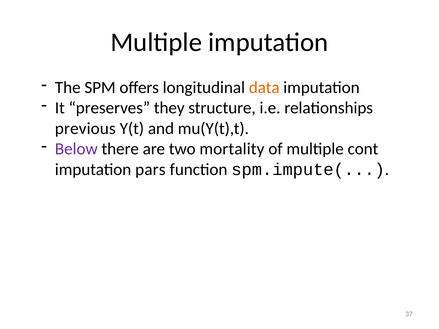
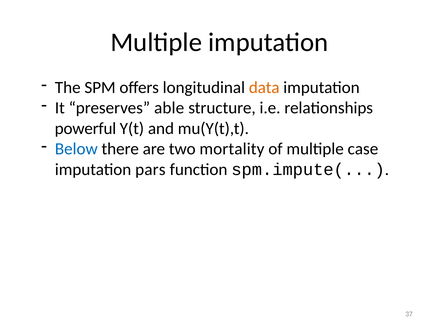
they: they -> able (169, 108)
previous: previous -> powerful (85, 129)
Below colour: purple -> blue (76, 149)
cont: cont -> case (363, 149)
